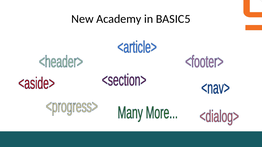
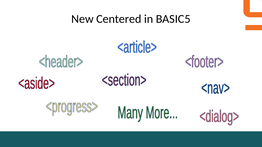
Academy: Academy -> Centered (119, 19)
